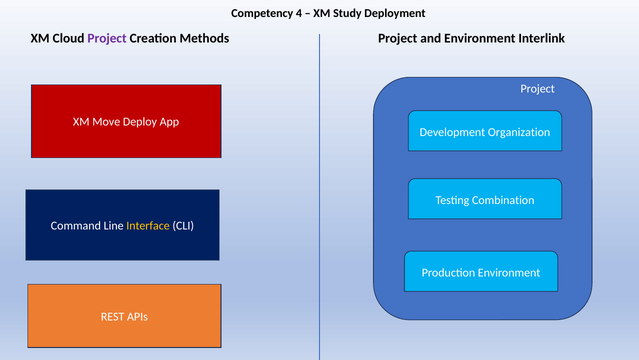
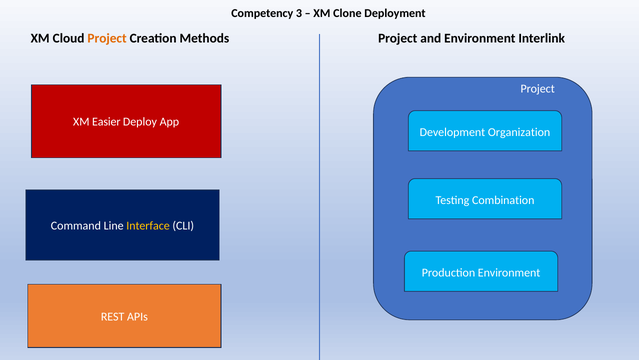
4: 4 -> 3 (299, 13)
Study: Study -> Clone (347, 13)
Project colour: purple -> orange (107, 38)
Move: Move -> Easier (106, 122)
